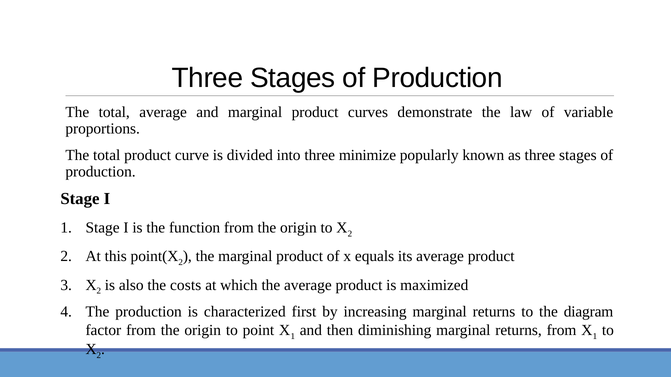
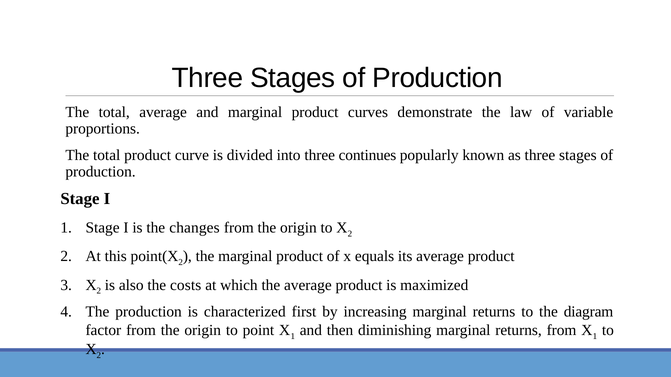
minimize: minimize -> continues (368, 155)
function: function -> changes (194, 228)
